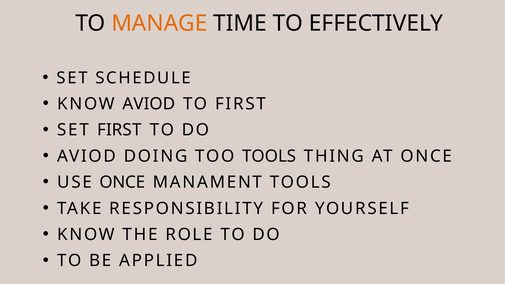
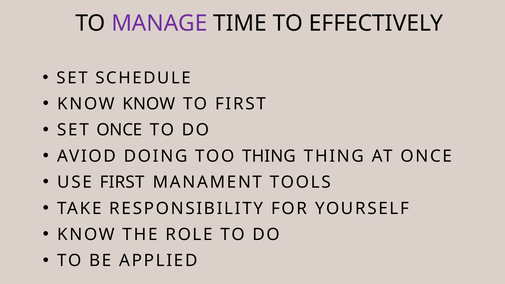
MANAGE colour: orange -> purple (159, 23)
KNOW AVIOD: AVIOD -> KNOW (149, 104)
SET FIRST: FIRST -> ONCE (119, 130)
TOO TOOLS: TOOLS -> THING (269, 156)
USE ONCE: ONCE -> FIRST (122, 182)
